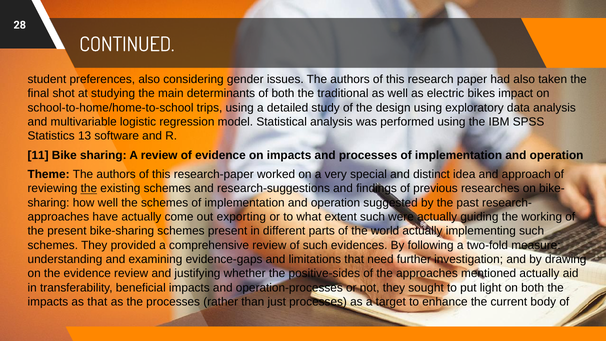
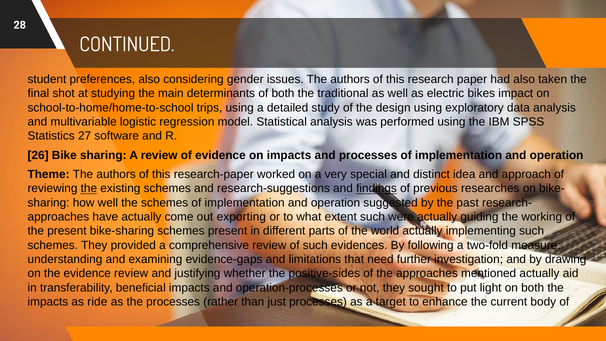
13: 13 -> 27 (85, 136)
11: 11 -> 26 (38, 155)
findings underline: none -> present (377, 189)
as that: that -> ride (97, 302)
